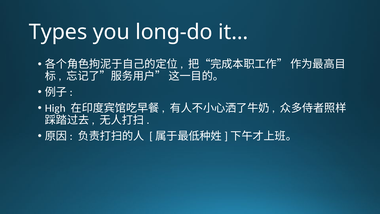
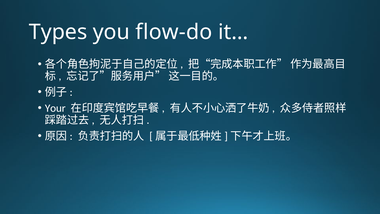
long-do: long-do -> flow-do (174, 32)
High: High -> Your (55, 108)
